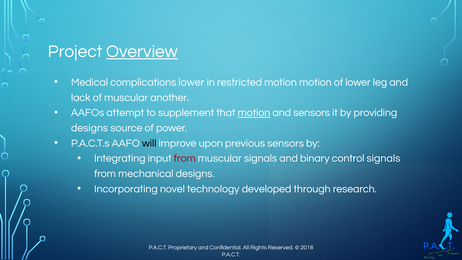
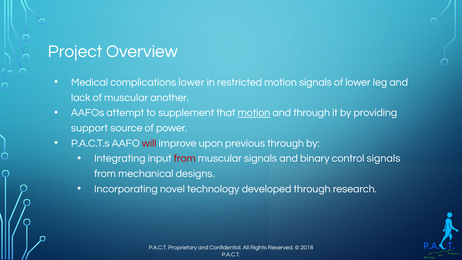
Overview underline: present -> none (142, 51)
motion motion: motion -> signals (315, 82)
and sensors: sensors -> through (312, 113)
designs: designs -> support (90, 128)
will colour: black -> red (149, 143)
previous sensors: sensors -> through (286, 143)
